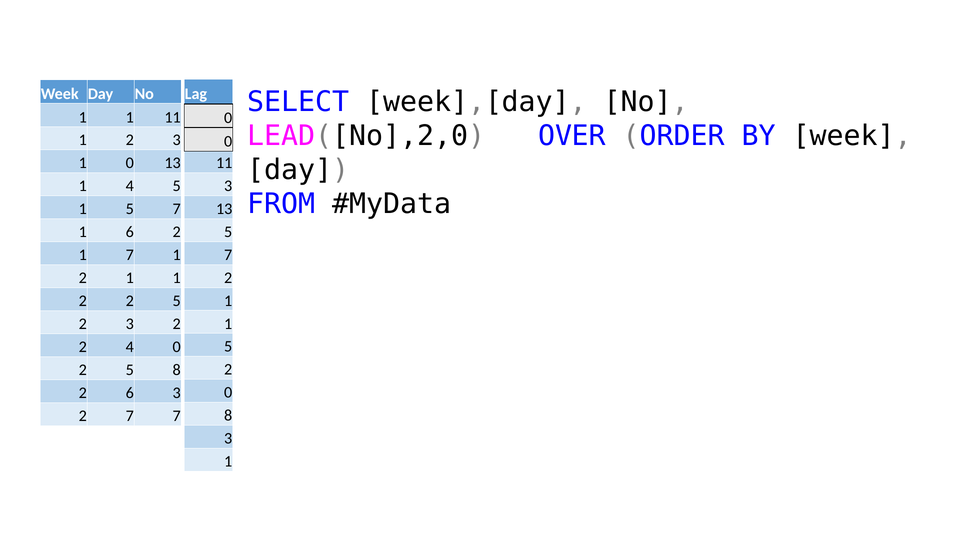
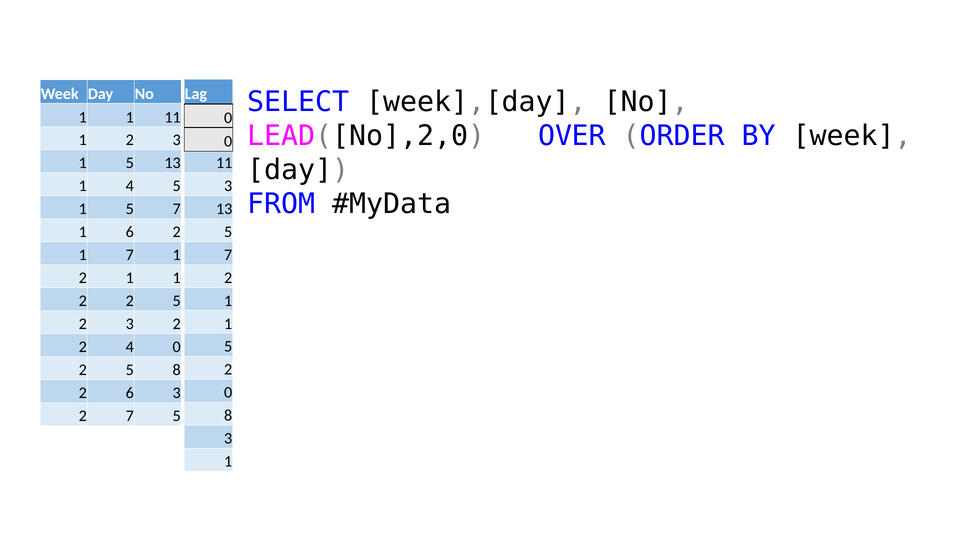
0: 0 -> 5 (130, 163)
7 7: 7 -> 5 (177, 416)
